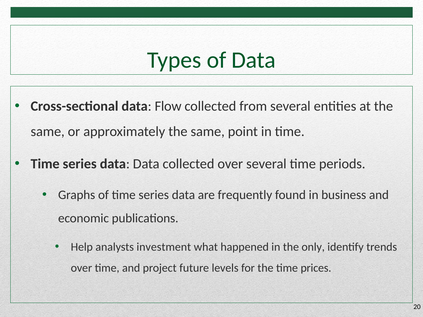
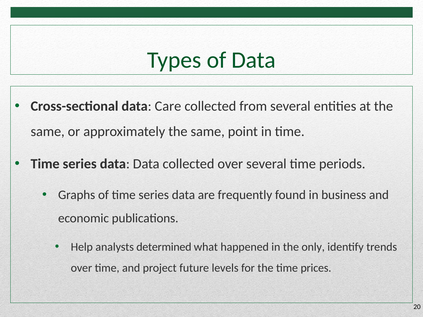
Flow: Flow -> Care (168, 106)
investment: investment -> determined (164, 247)
